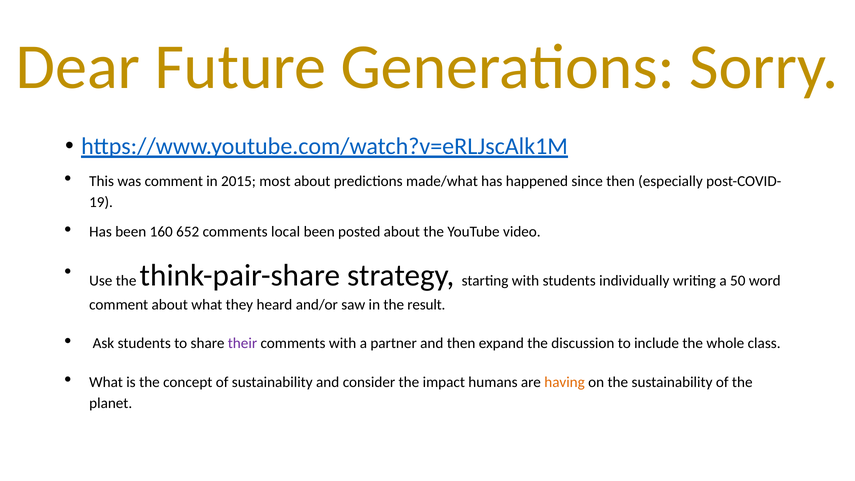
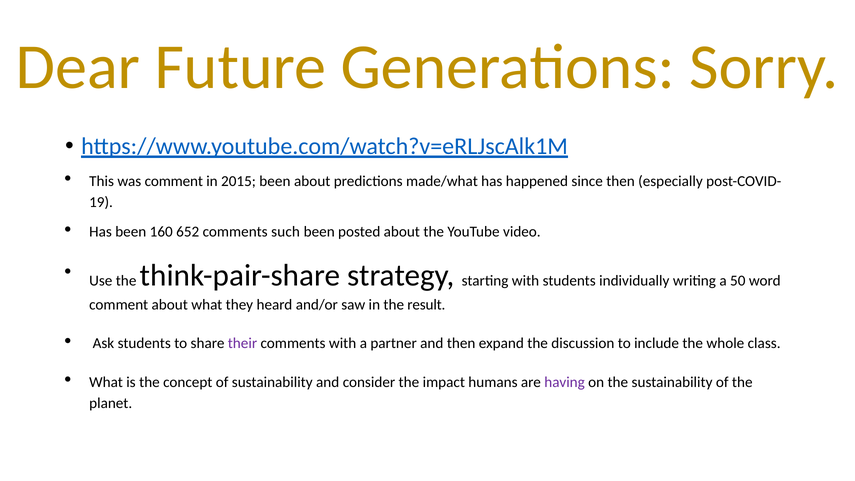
2015 most: most -> been (275, 181)
local: local -> such (286, 232)
having colour: orange -> purple (565, 382)
